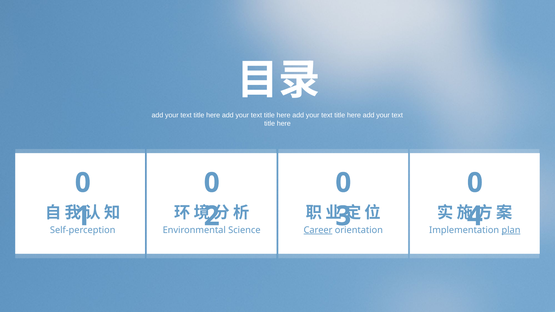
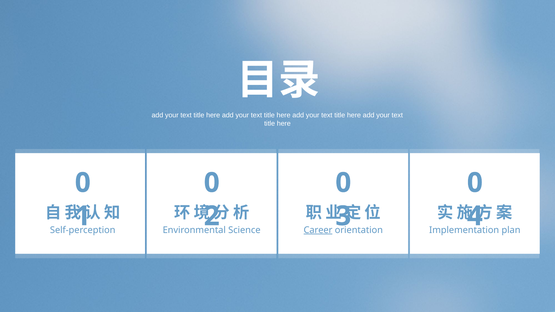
plan underline: present -> none (511, 230)
